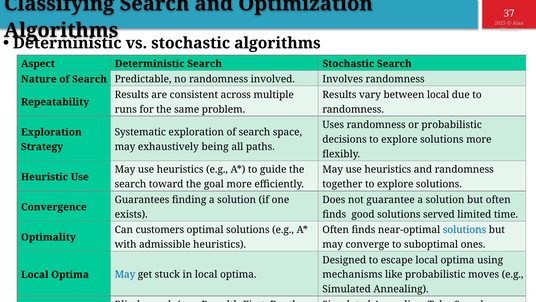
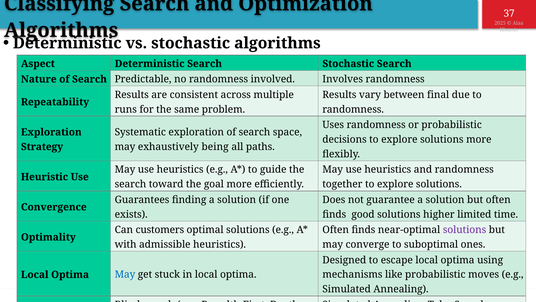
between local: local -> final (438, 95)
served: served -> higher (439, 214)
solutions colour: blue -> purple (465, 230)
